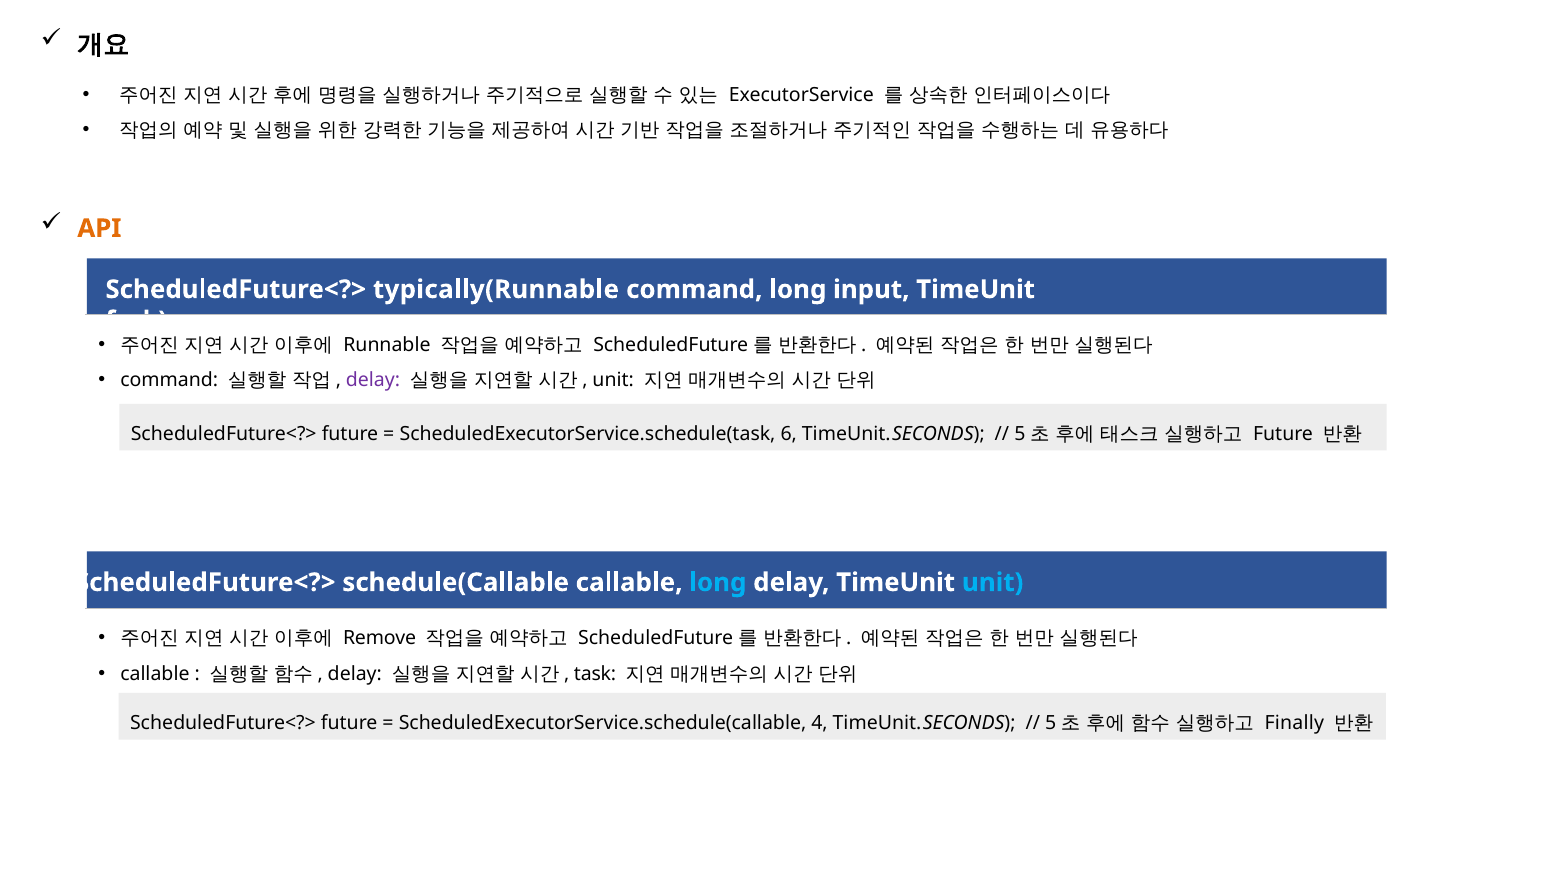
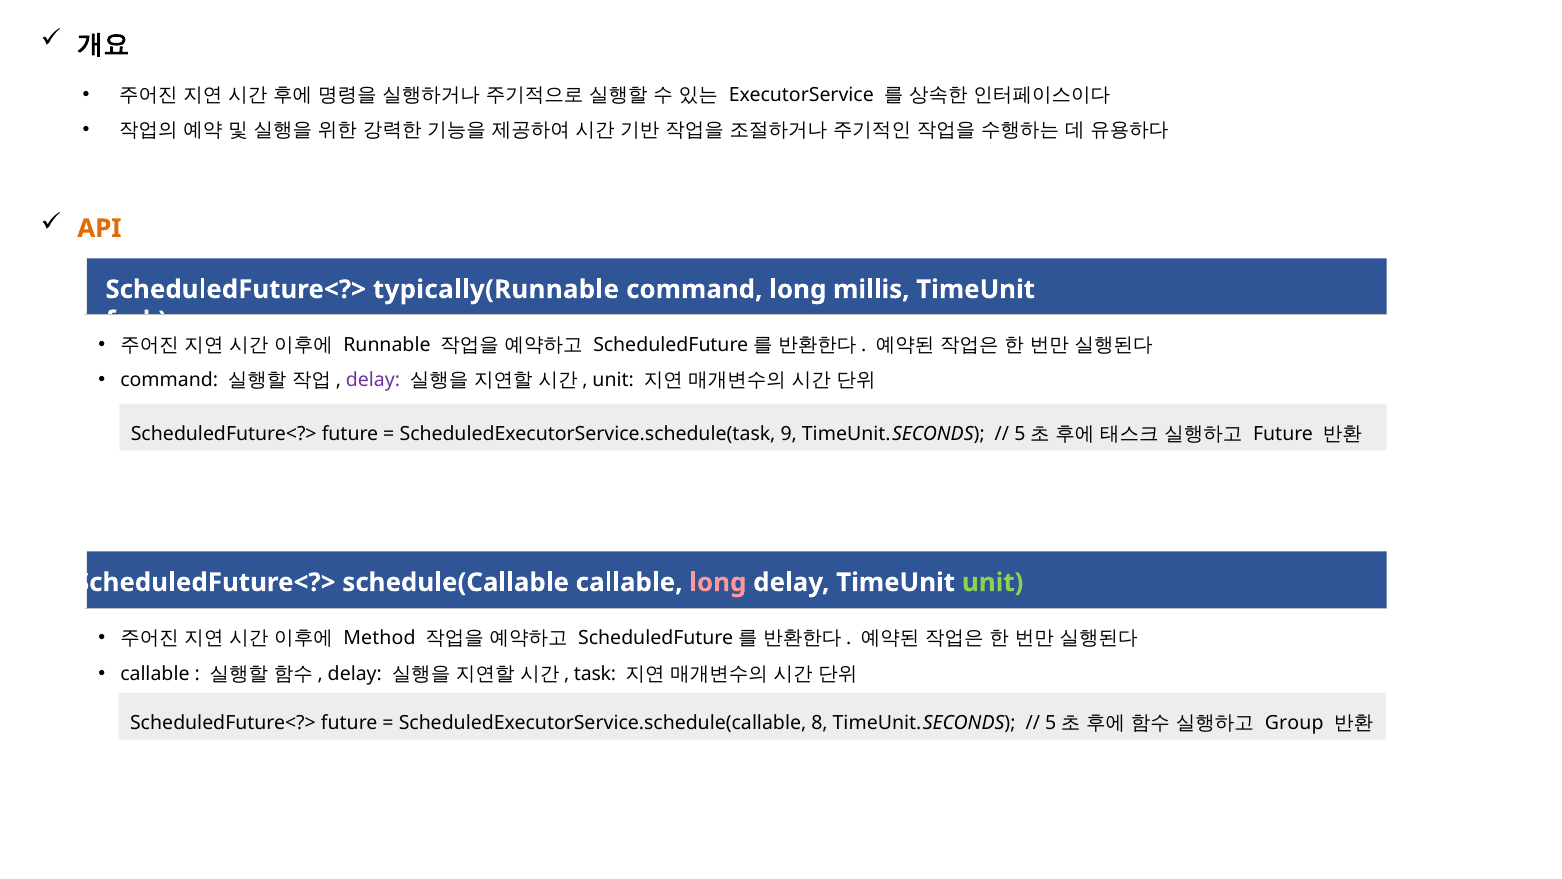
input: input -> millis (871, 289)
6: 6 -> 9 (789, 434)
long colour: light blue -> pink (718, 582)
unit colour: light blue -> light green (993, 582)
Remove: Remove -> Method (379, 638)
4: 4 -> 8 (820, 723)
Finally: Finally -> Group (1294, 723)
